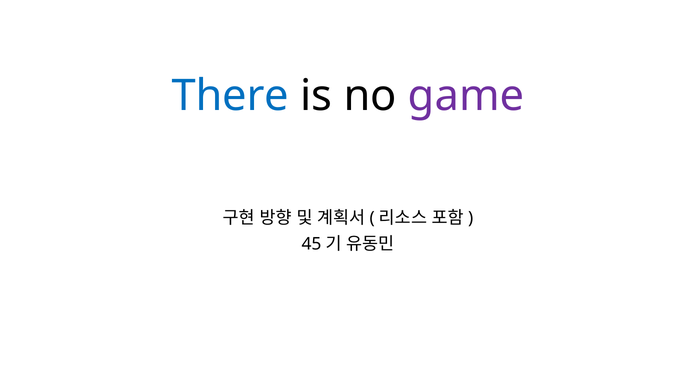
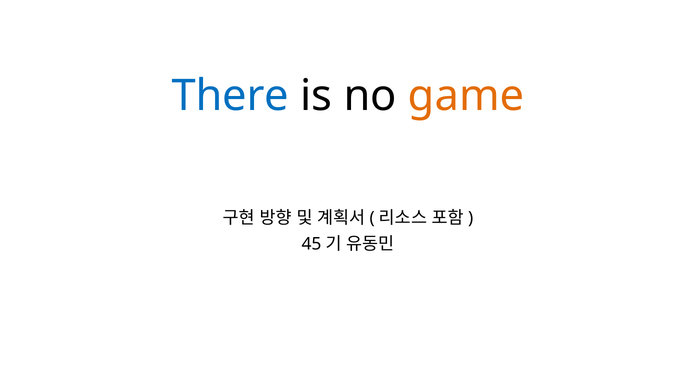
game colour: purple -> orange (466, 96)
